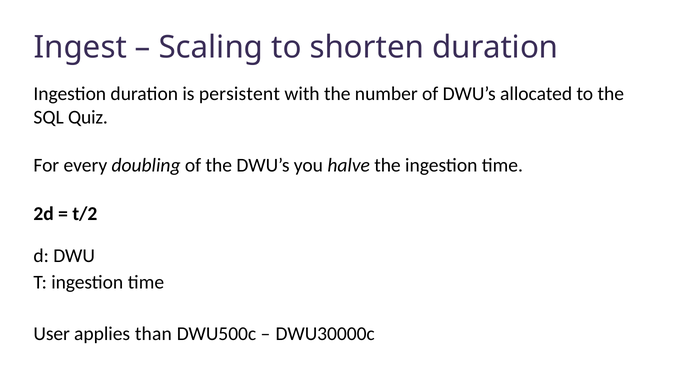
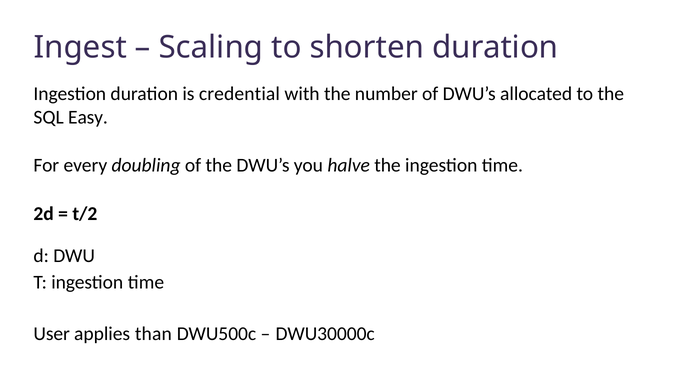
persistent: persistent -> credential (239, 94)
Quiz: Quiz -> Easy (88, 117)
